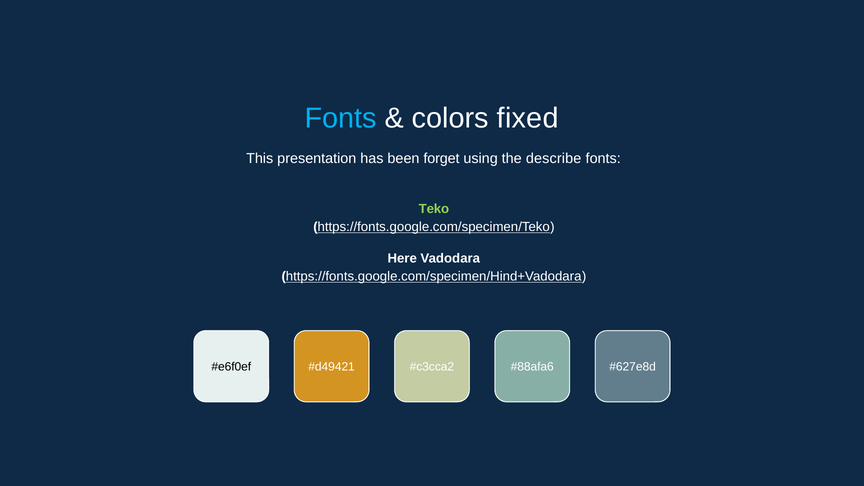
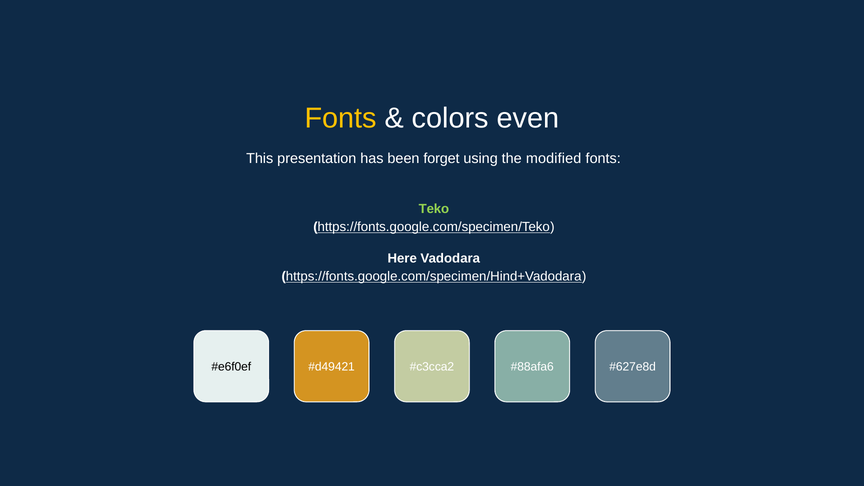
Fonts colour: light blue -> yellow (341, 118)
fixed: fixed -> even (528, 118)
describe: describe -> modified (554, 159)
